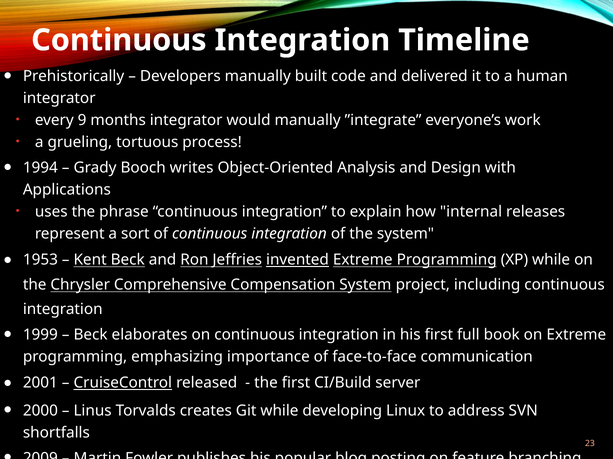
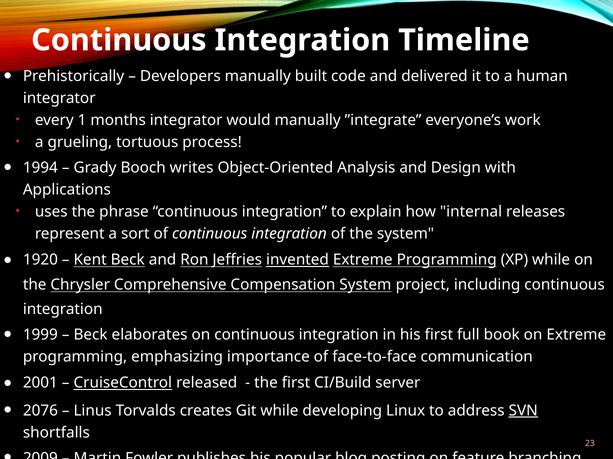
9: 9 -> 1 (82, 120)
1953: 1953 -> 1920 (40, 260)
2000: 2000 -> 2076 (40, 411)
SVN underline: none -> present (523, 411)
